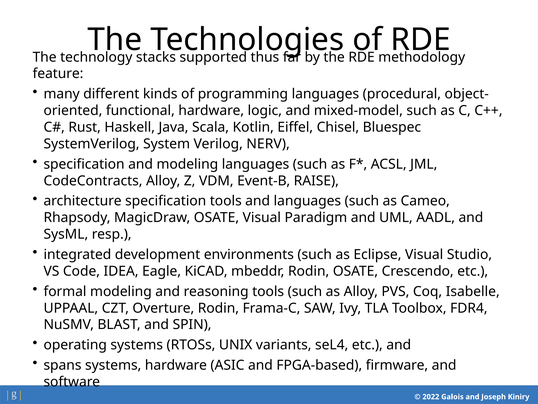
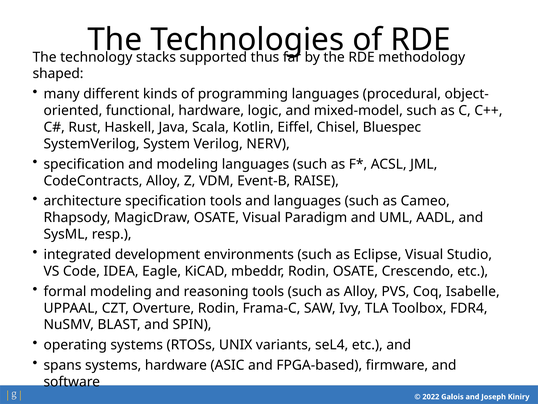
feature: feature -> shaped (58, 74)
